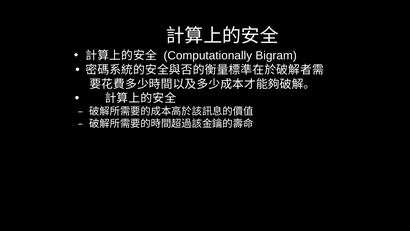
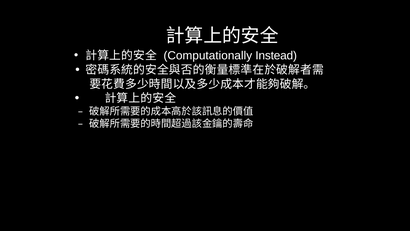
Bigram: Bigram -> Instead (276, 55)
